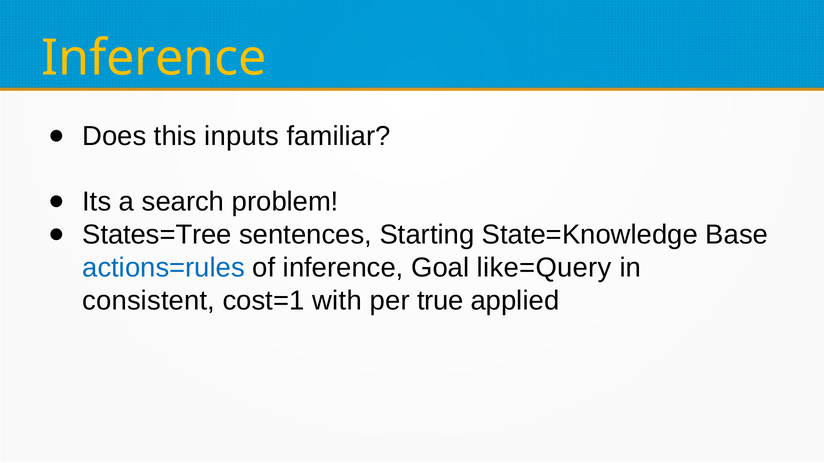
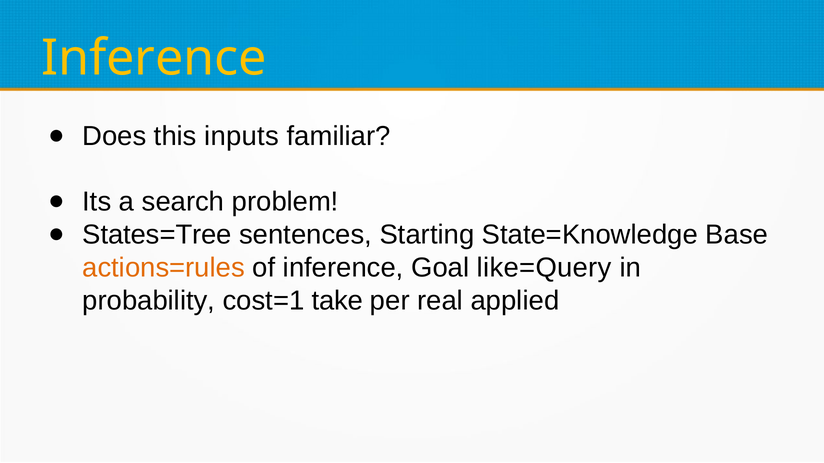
actions=rules colour: blue -> orange (164, 268)
consistent: consistent -> probability (149, 301)
with: with -> take (337, 301)
true: true -> real (440, 301)
